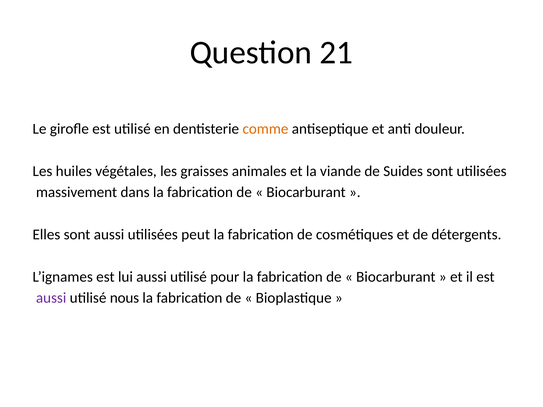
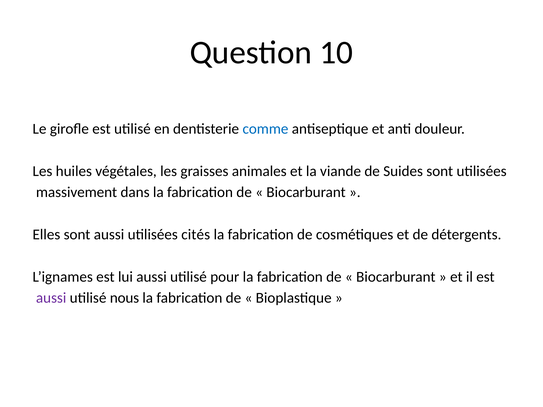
21: 21 -> 10 (336, 53)
comme colour: orange -> blue (265, 129)
peut: peut -> cités (196, 235)
